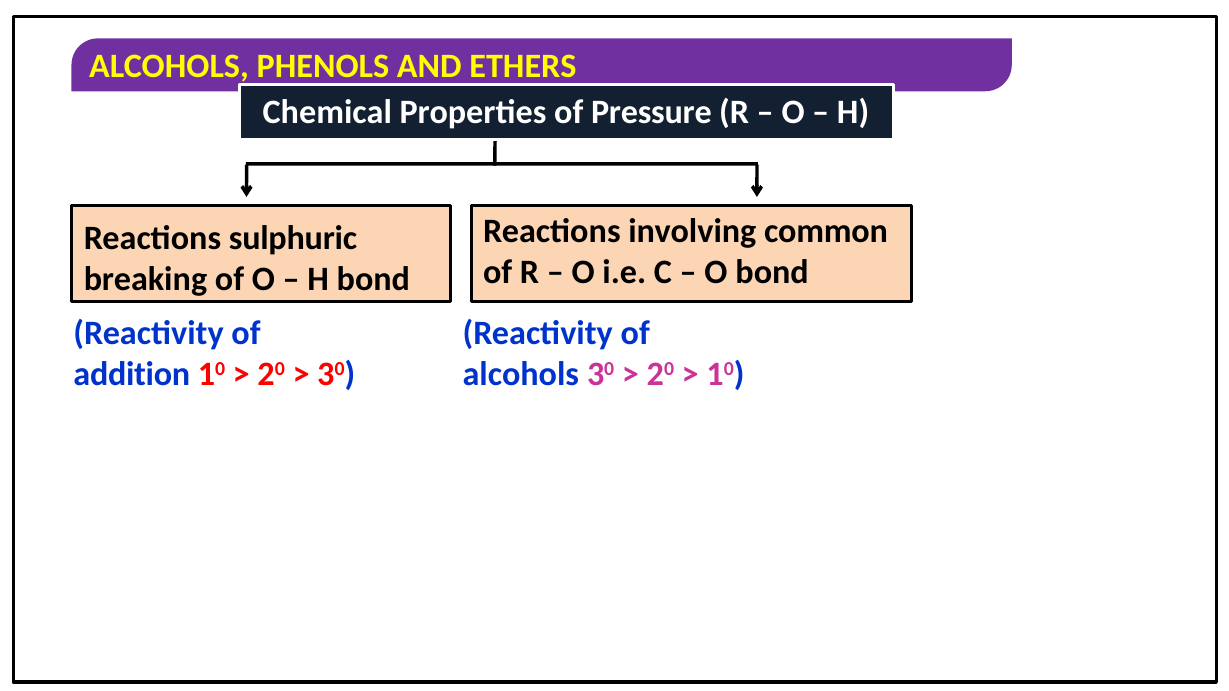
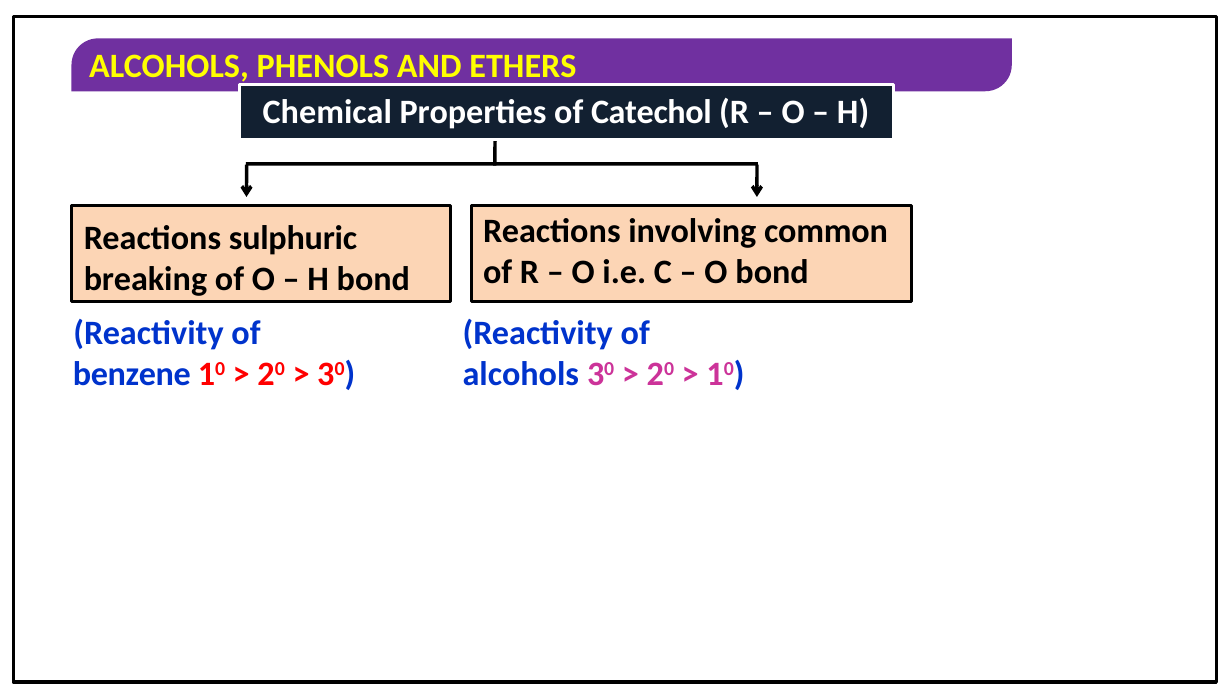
Pressure: Pressure -> Catechol (651, 112)
addition: addition -> benzene (132, 375)
